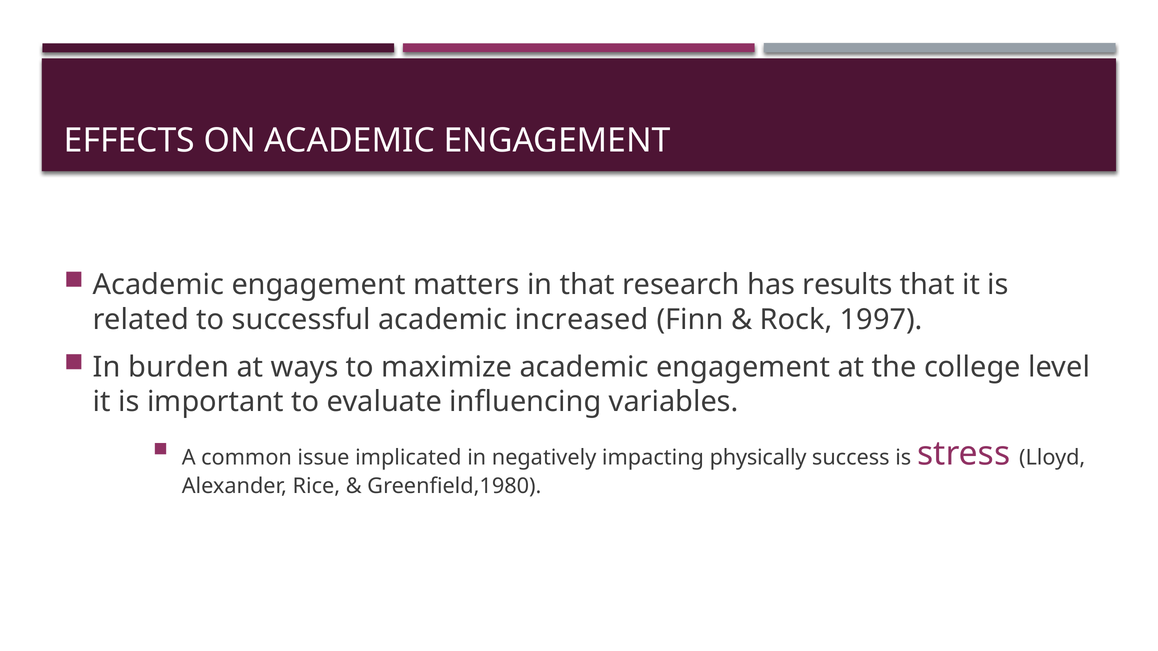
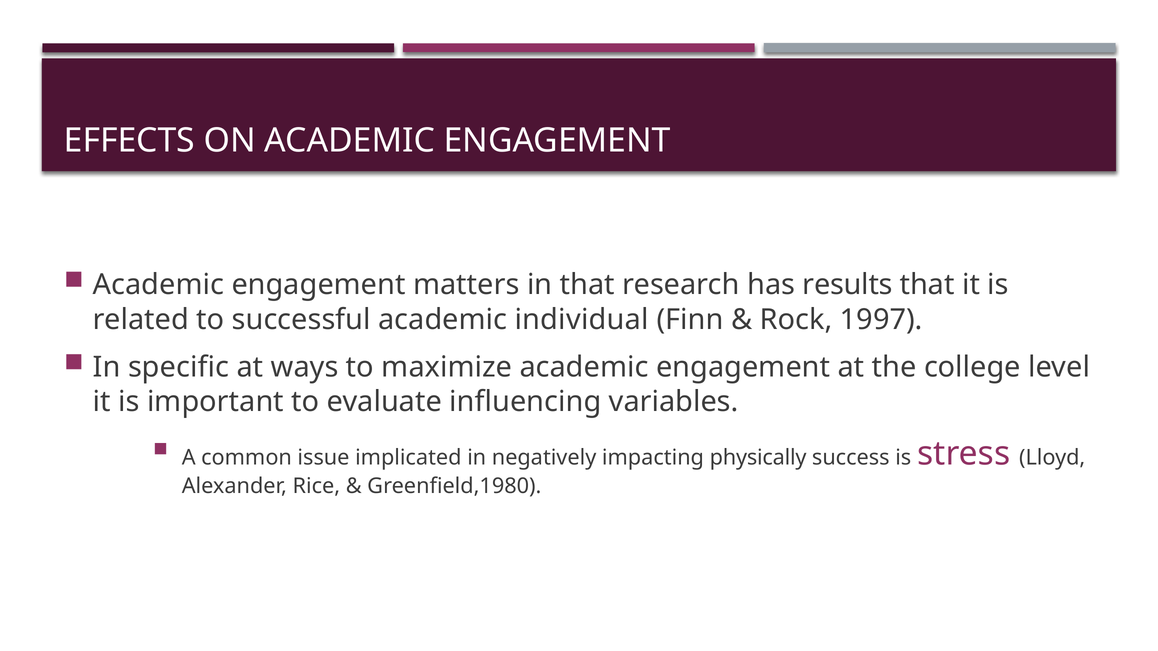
increased: increased -> individual (582, 320)
burden: burden -> specific (179, 367)
